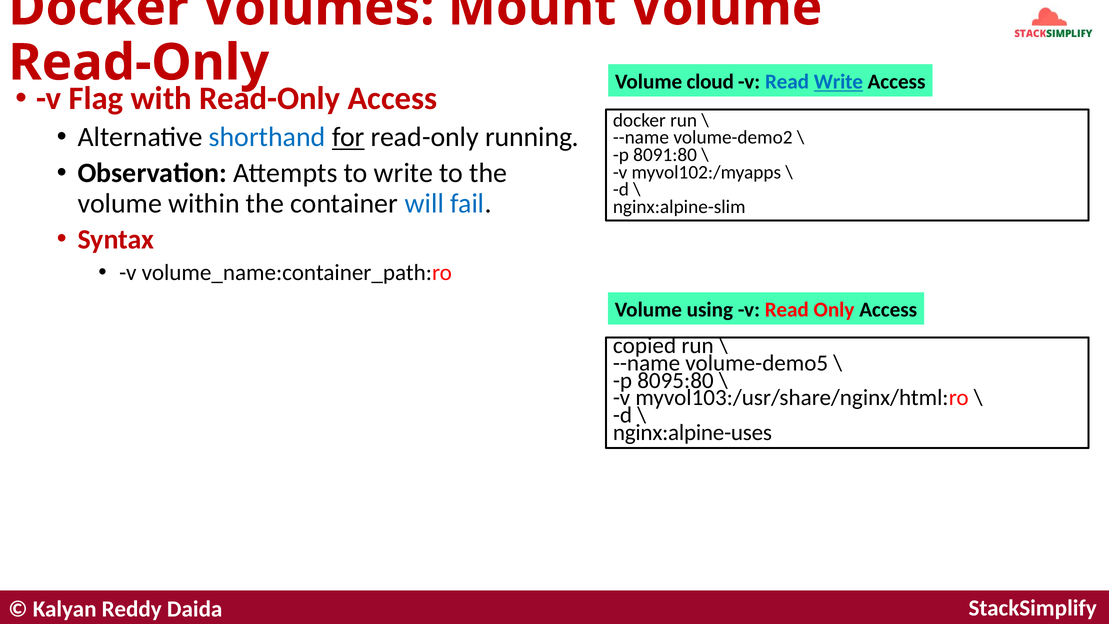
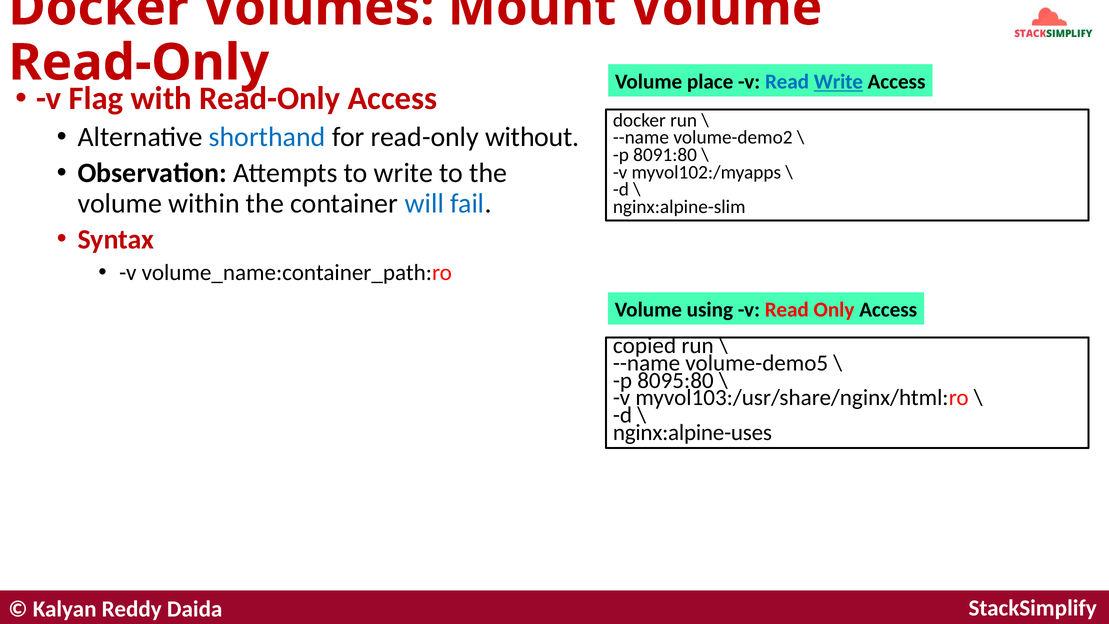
cloud: cloud -> place (710, 82)
for underline: present -> none (348, 137)
running: running -> without (532, 137)
